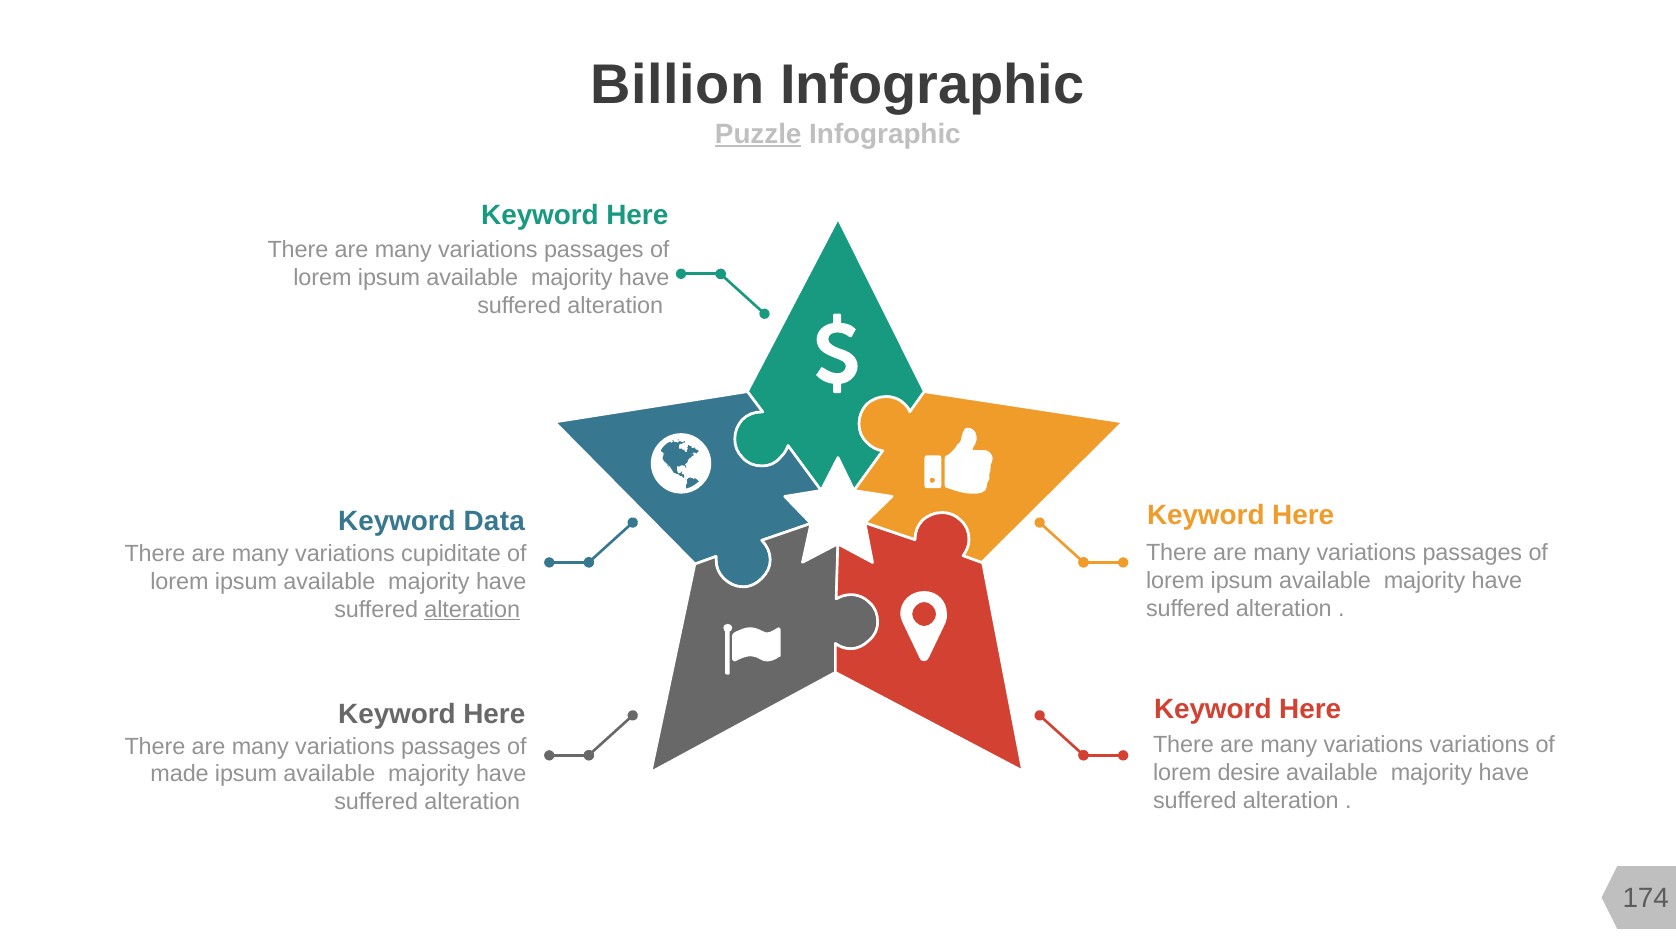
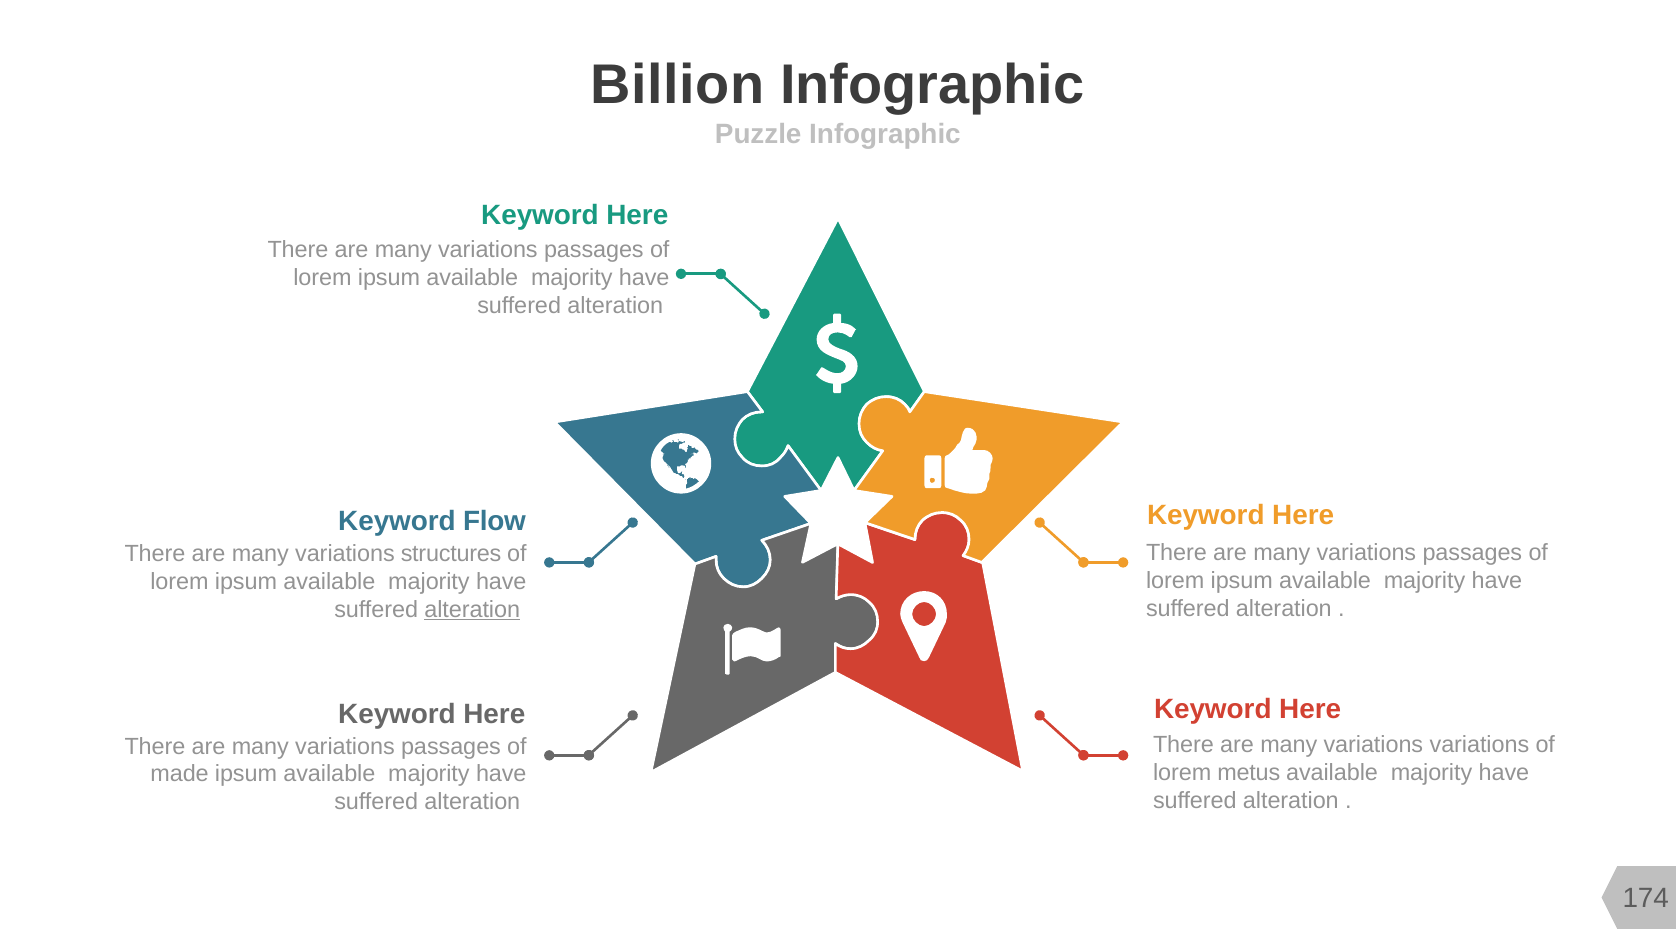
Puzzle underline: present -> none (758, 134)
Data: Data -> Flow (495, 522)
cupiditate: cupiditate -> structures (451, 553)
desire: desire -> metus (1249, 772)
